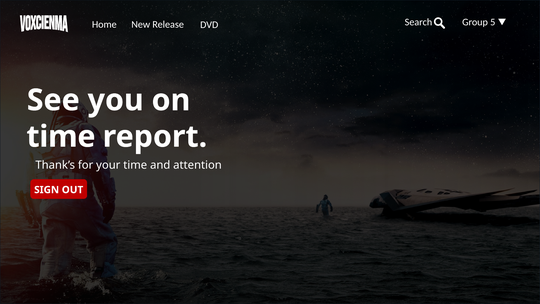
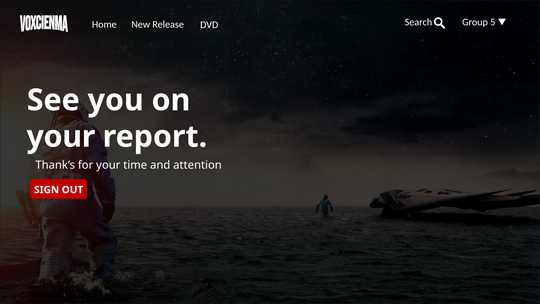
time: time -> your (61, 137)
